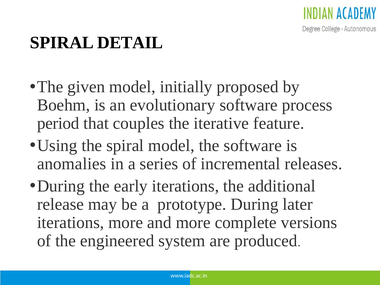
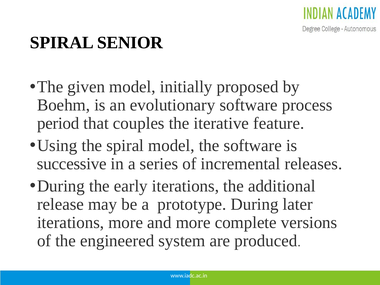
DETAIL: DETAIL -> SENIOR (130, 43)
anomalies: anomalies -> successive (72, 164)
